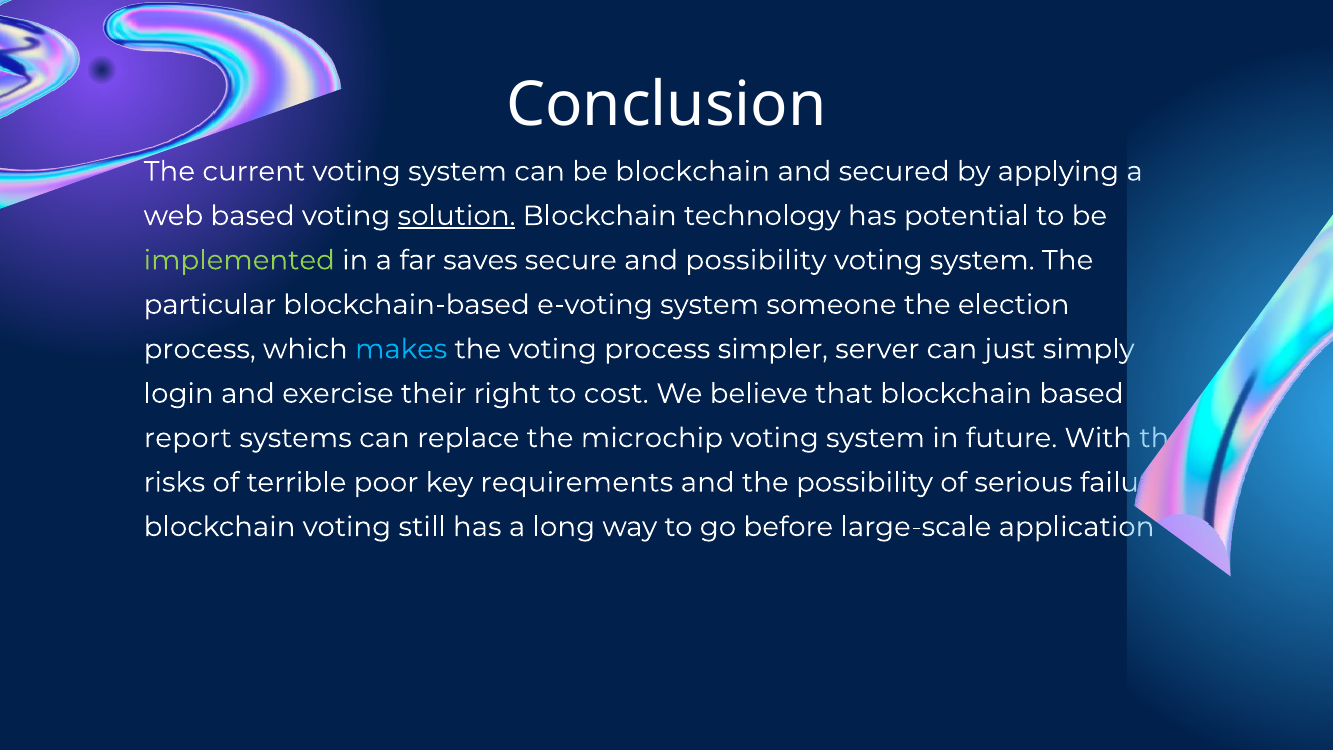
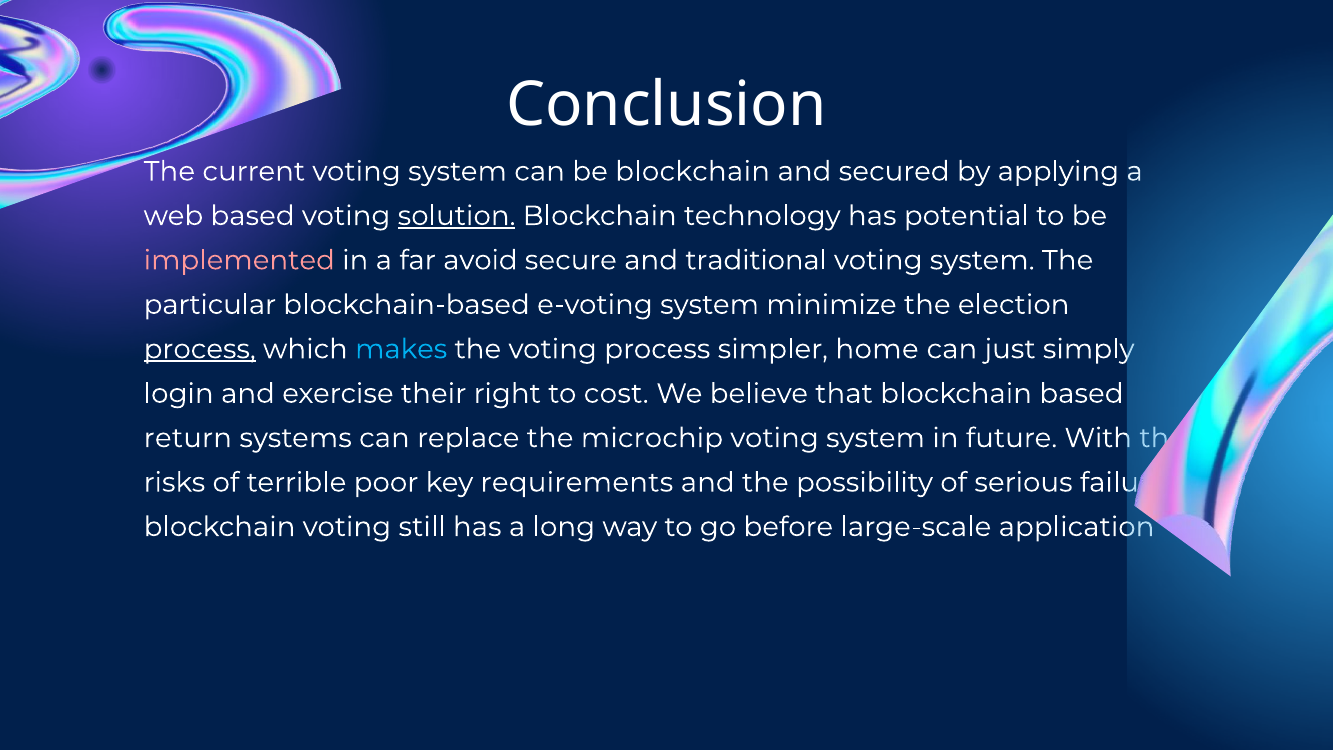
implemented colour: light green -> pink (239, 260)
saves: saves -> avoid (480, 260)
and possibility: possibility -> traditional (756, 260)
someone: someone -> minimize (831, 305)
process underline: none -> present (200, 349)
server: server -> home (877, 349)
report: report -> return (188, 438)
